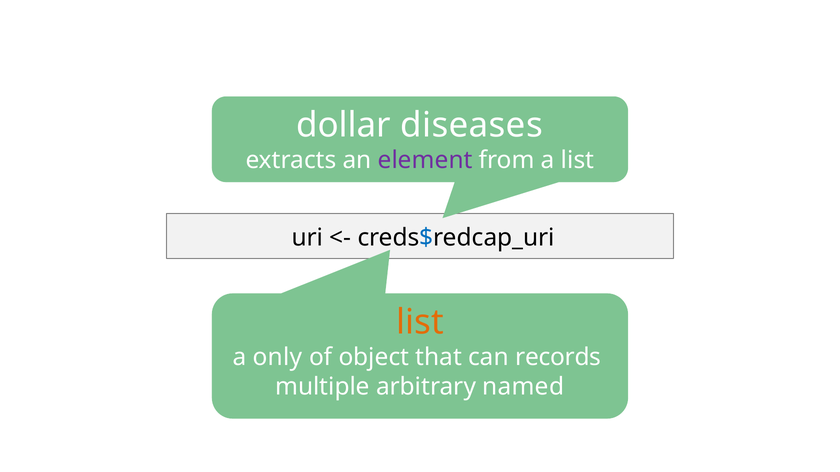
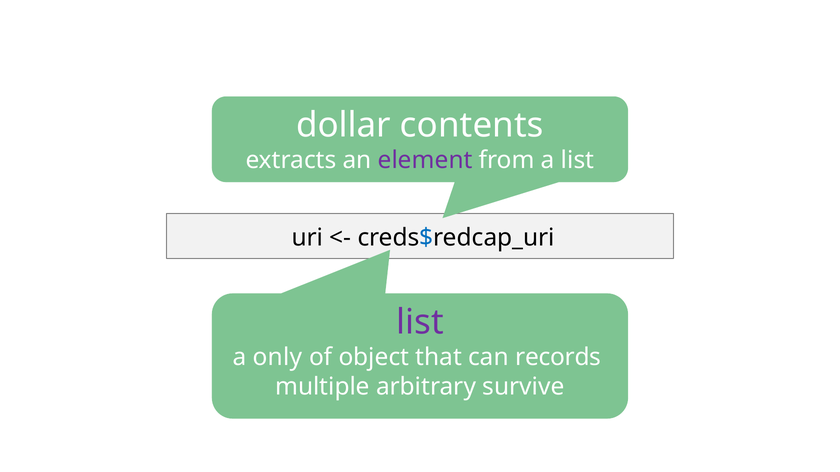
diseases: diseases -> contents (472, 125)
list colour: orange -> purple (420, 323)
named: named -> survive (523, 387)
